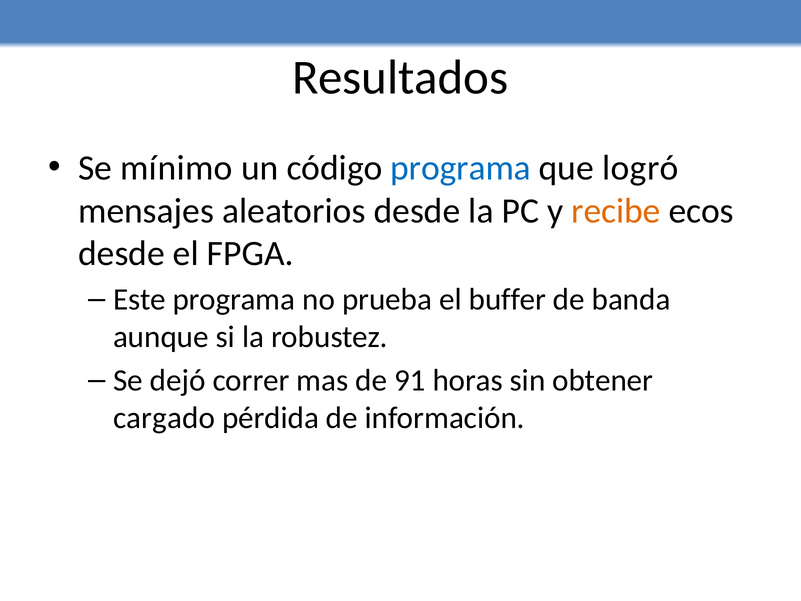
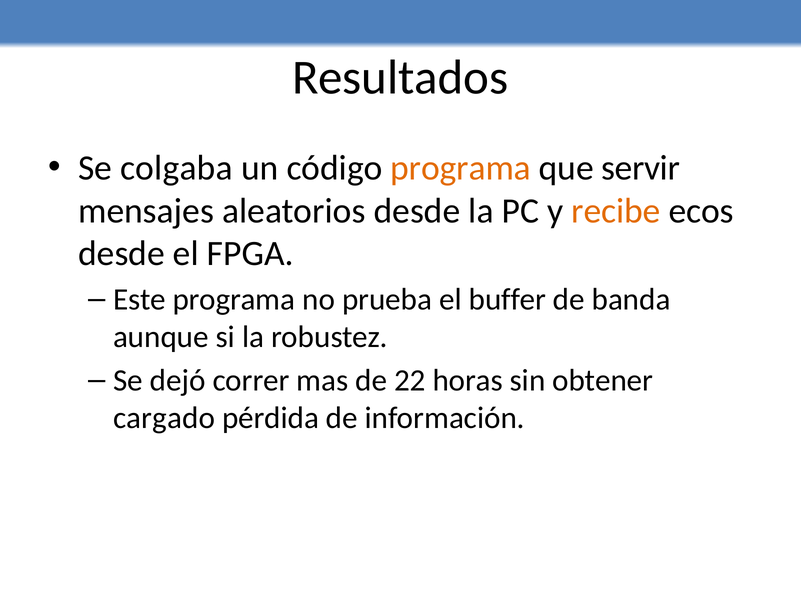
mínimo: mínimo -> colgaba (176, 168)
programa colour: blue -> orange (461, 168)
logró: logró -> servir (641, 168)
91: 91 -> 22 (410, 381)
